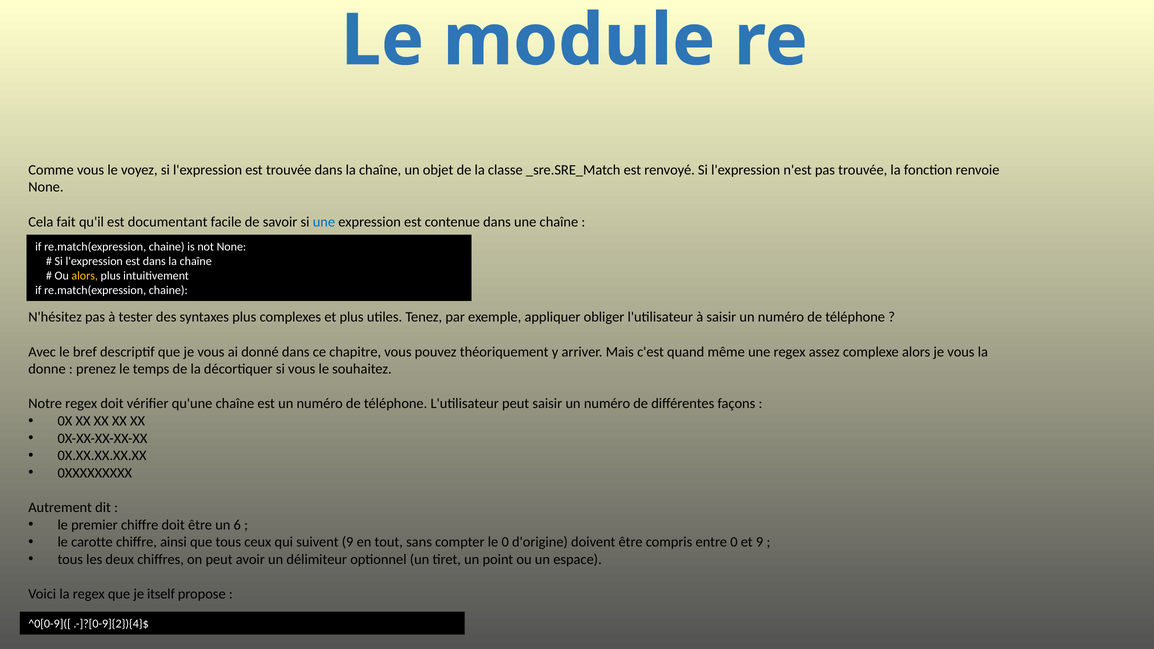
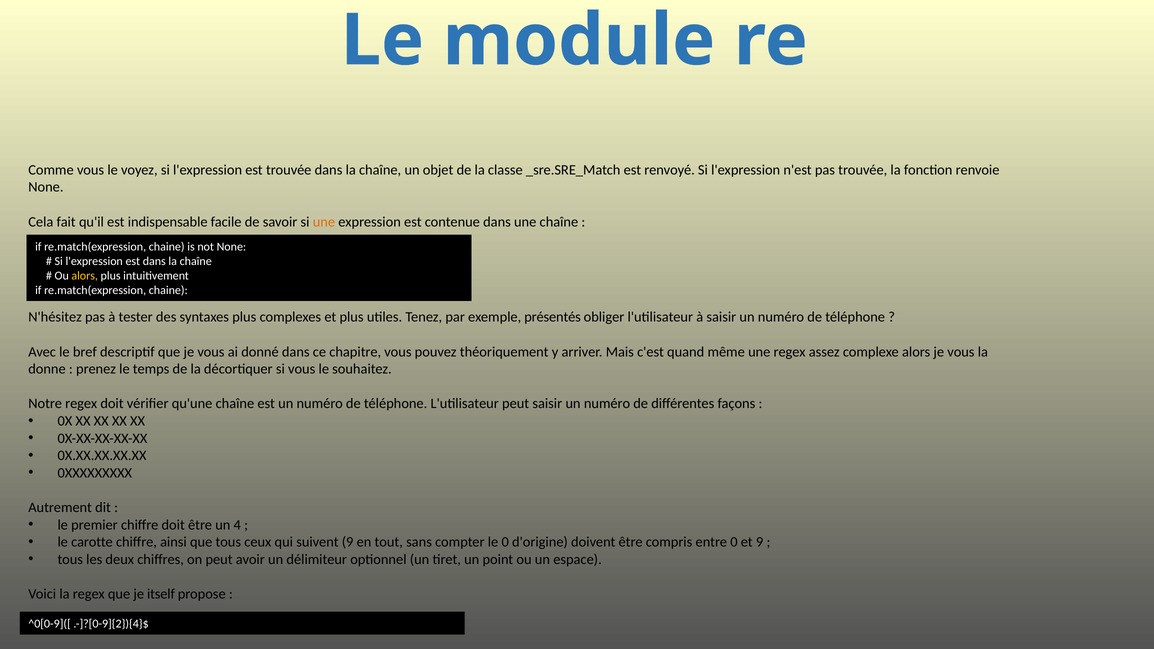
documentant: documentant -> indispensable (168, 222)
une colour: blue -> orange (324, 222)
appliquer: appliquer -> présentés (553, 317)
6: 6 -> 4 (237, 525)
